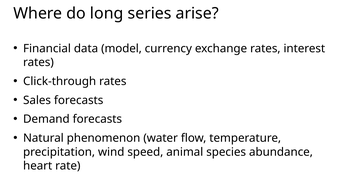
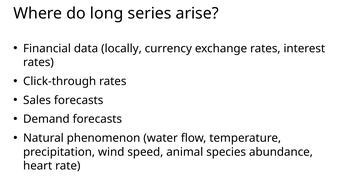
model: model -> locally (121, 49)
